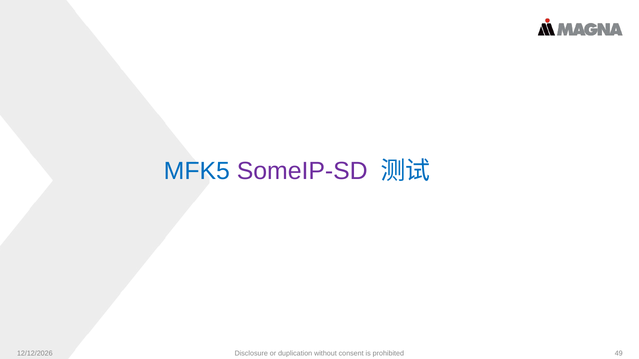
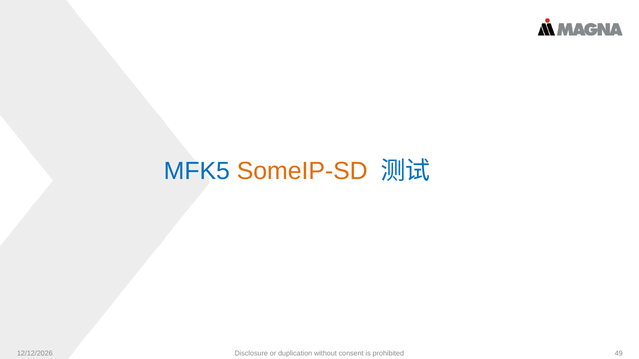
SomeIP-SD colour: purple -> orange (302, 171)
